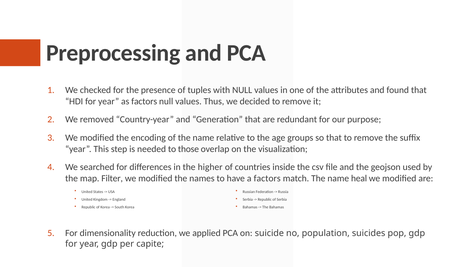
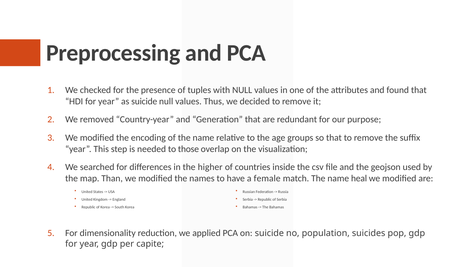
as factors: factors -> suicide (144, 101)
Filter: Filter -> Than (112, 179)
a factors: factors -> female (267, 179)
